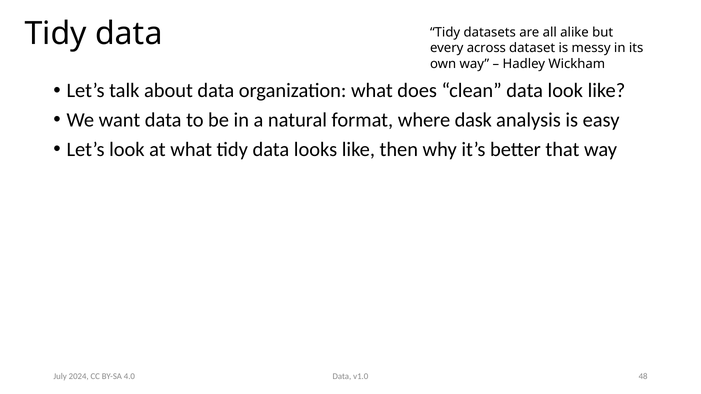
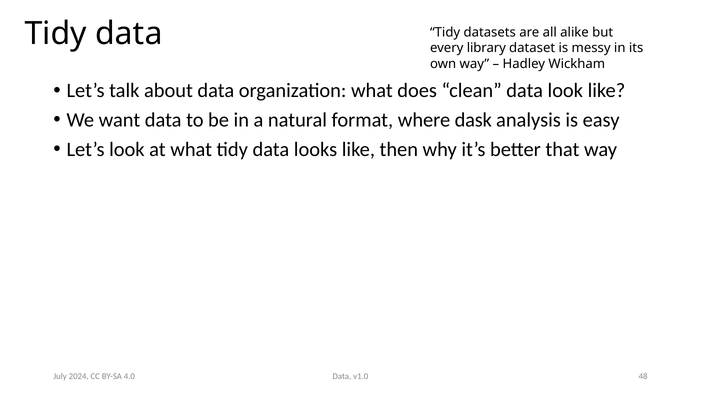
across: across -> library (486, 48)
